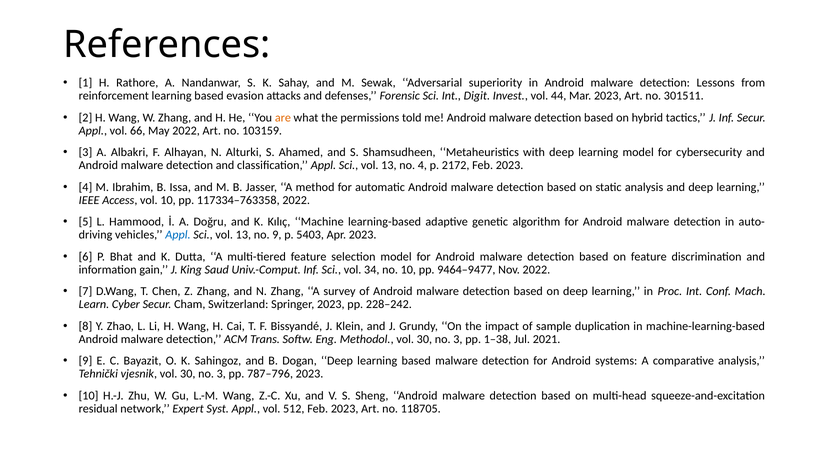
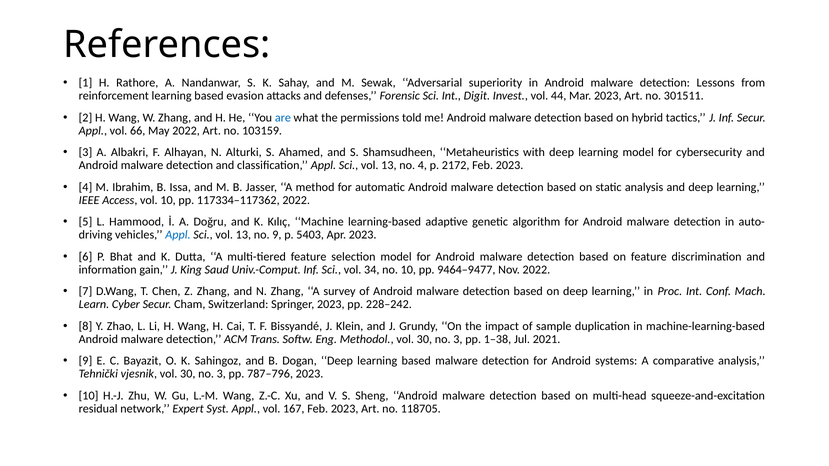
are colour: orange -> blue (283, 118)
117334–763358: 117334–763358 -> 117334–117362 (238, 200)
512: 512 -> 167 (294, 409)
